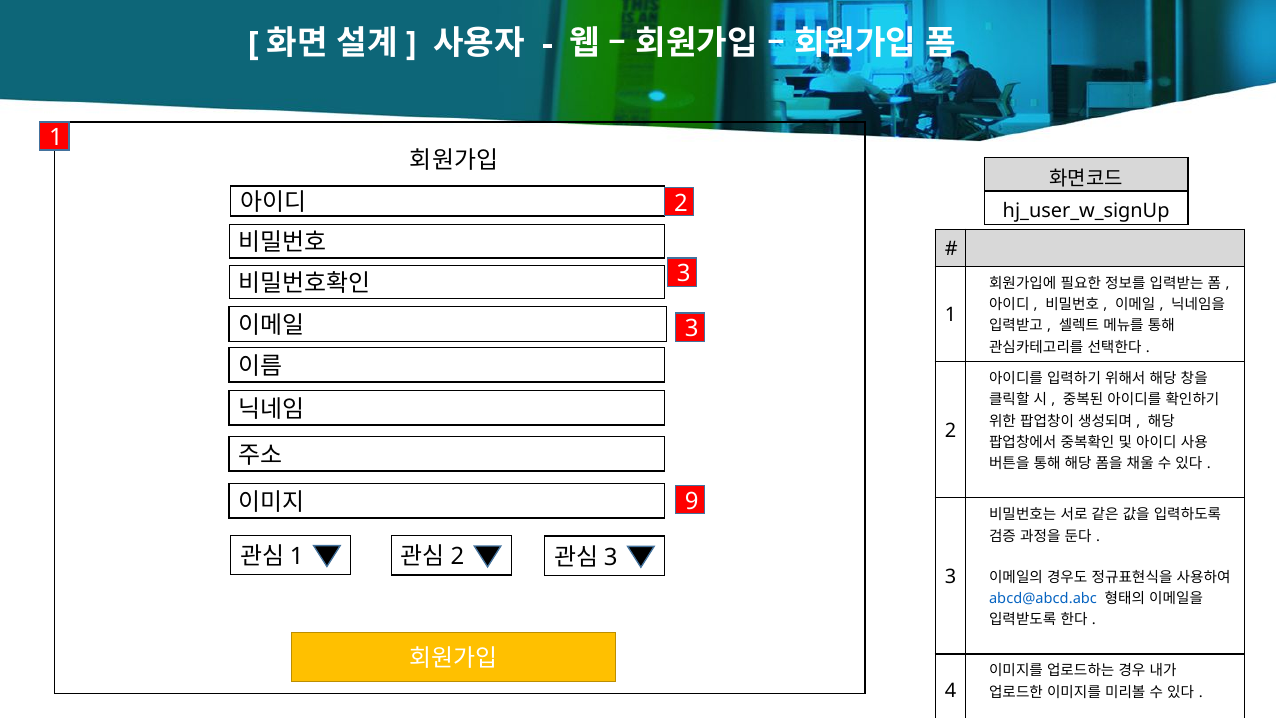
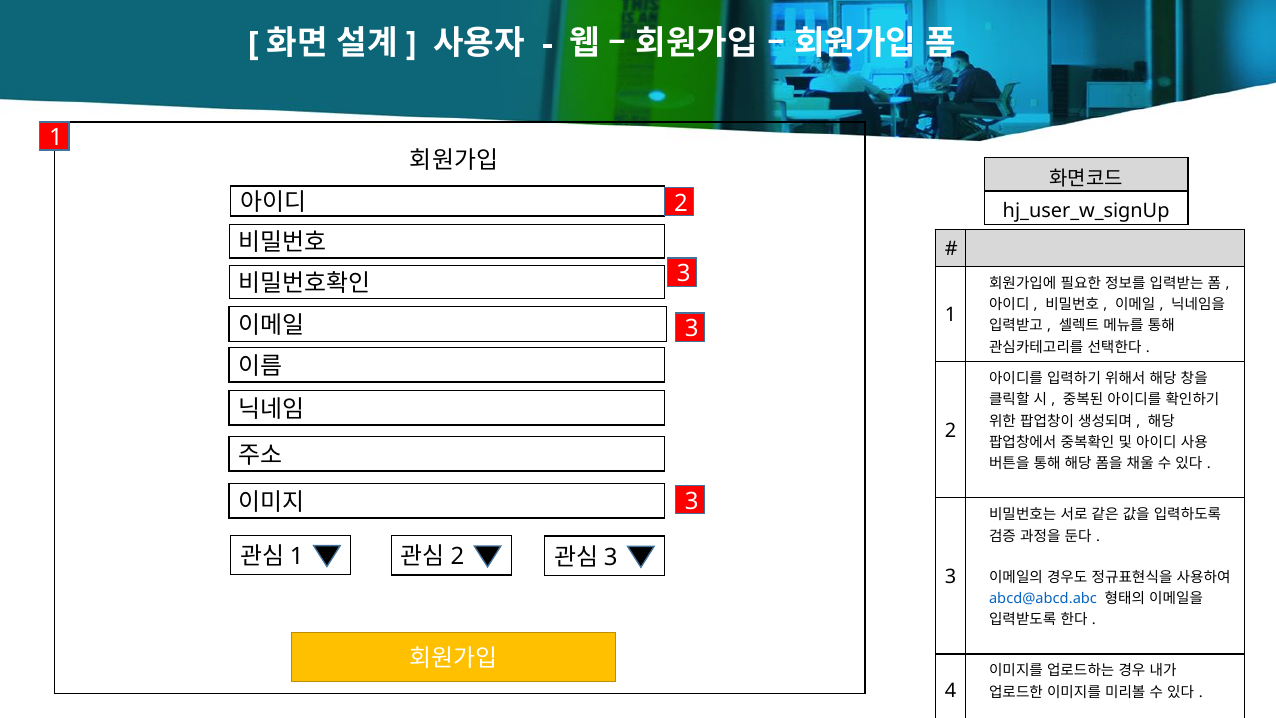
9: 9 -> 3 (692, 501)
